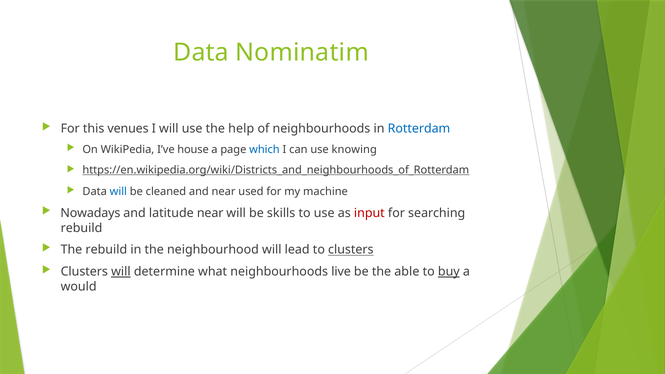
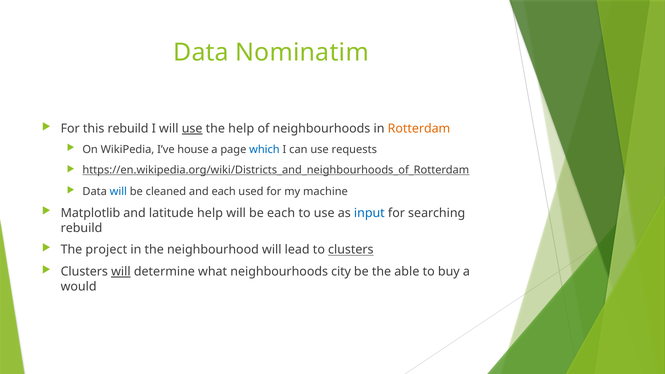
this venues: venues -> rebuild (128, 129)
use underline: none -> present (192, 129)
Rotterdam colour: blue -> orange (419, 129)
knowing: knowing -> requests (354, 150)
and near: near -> each (224, 192)
Nowadays: Nowadays -> Matplotlib (90, 213)
latitude near: near -> help (210, 213)
be skills: skills -> each (281, 213)
input colour: red -> blue (369, 213)
The rebuild: rebuild -> project (106, 250)
live: live -> city (341, 272)
buy underline: present -> none (449, 272)
